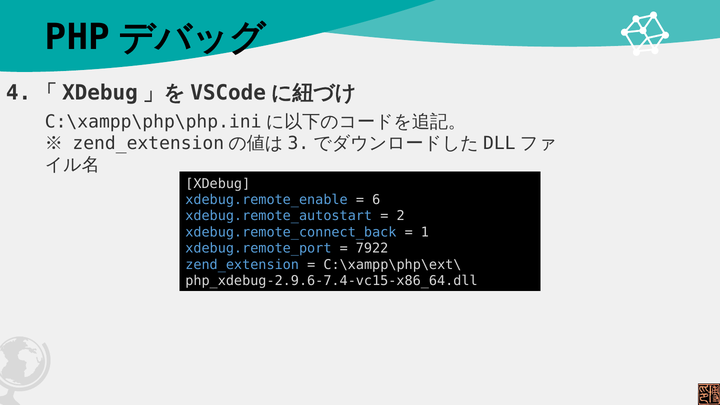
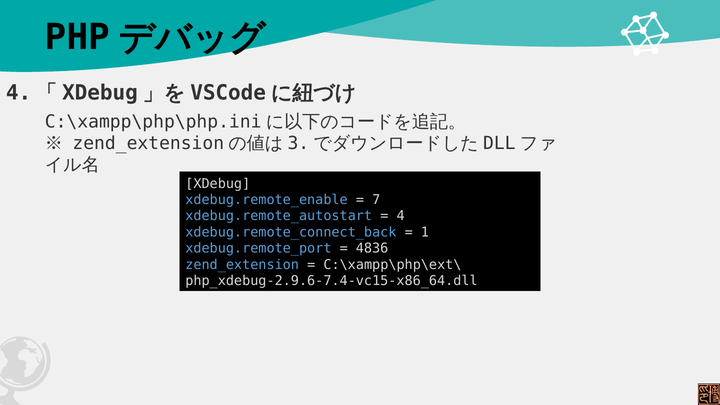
6: 6 -> 7 (376, 200)
2: 2 -> 4 (401, 216)
7922: 7922 -> 4836 (372, 248)
